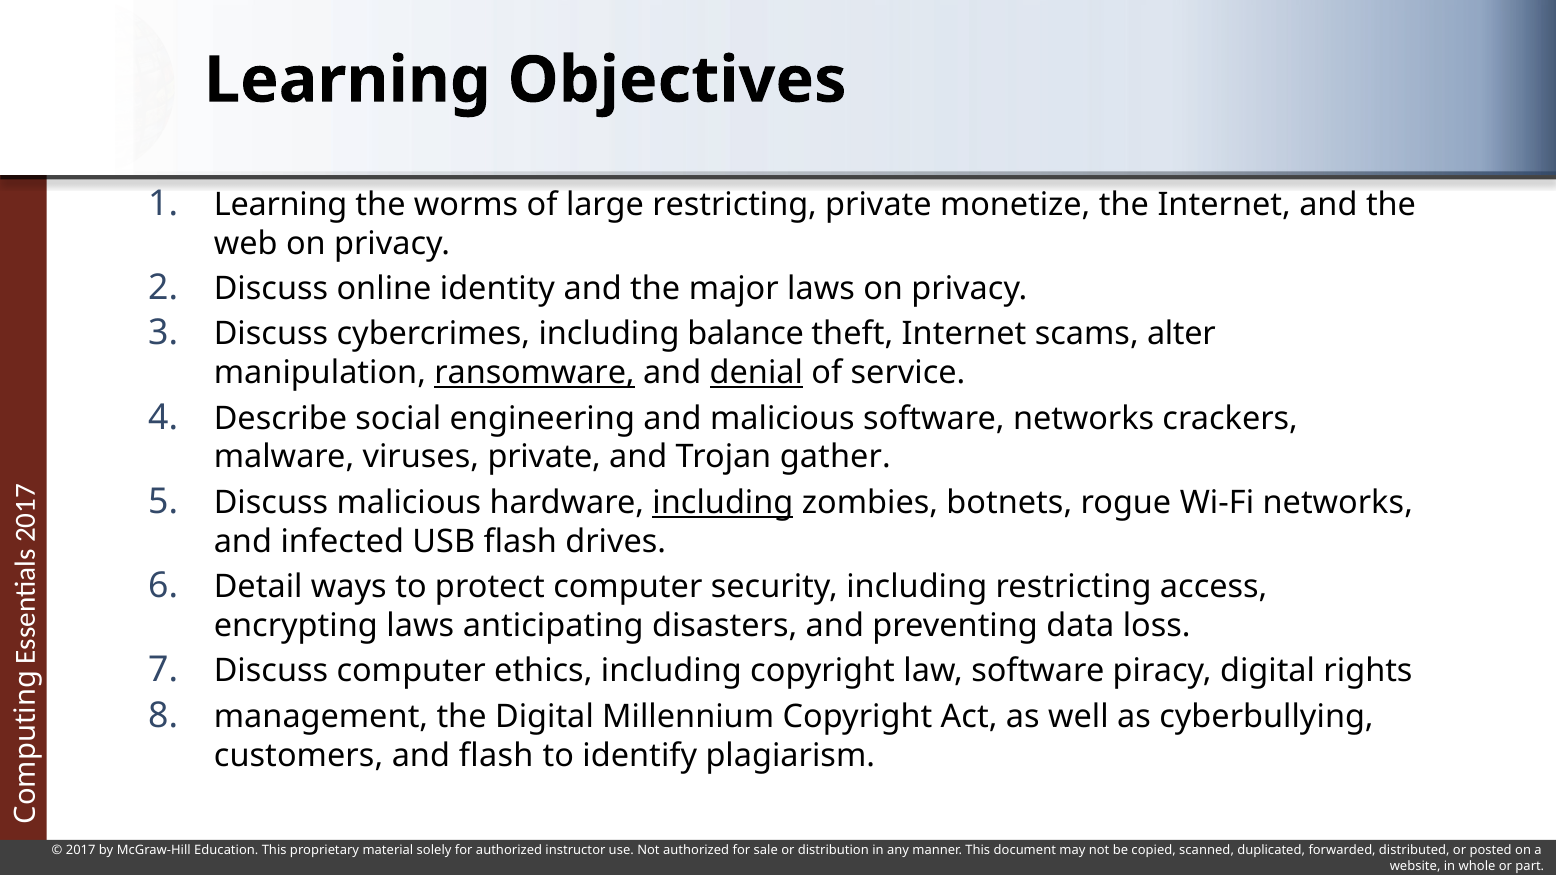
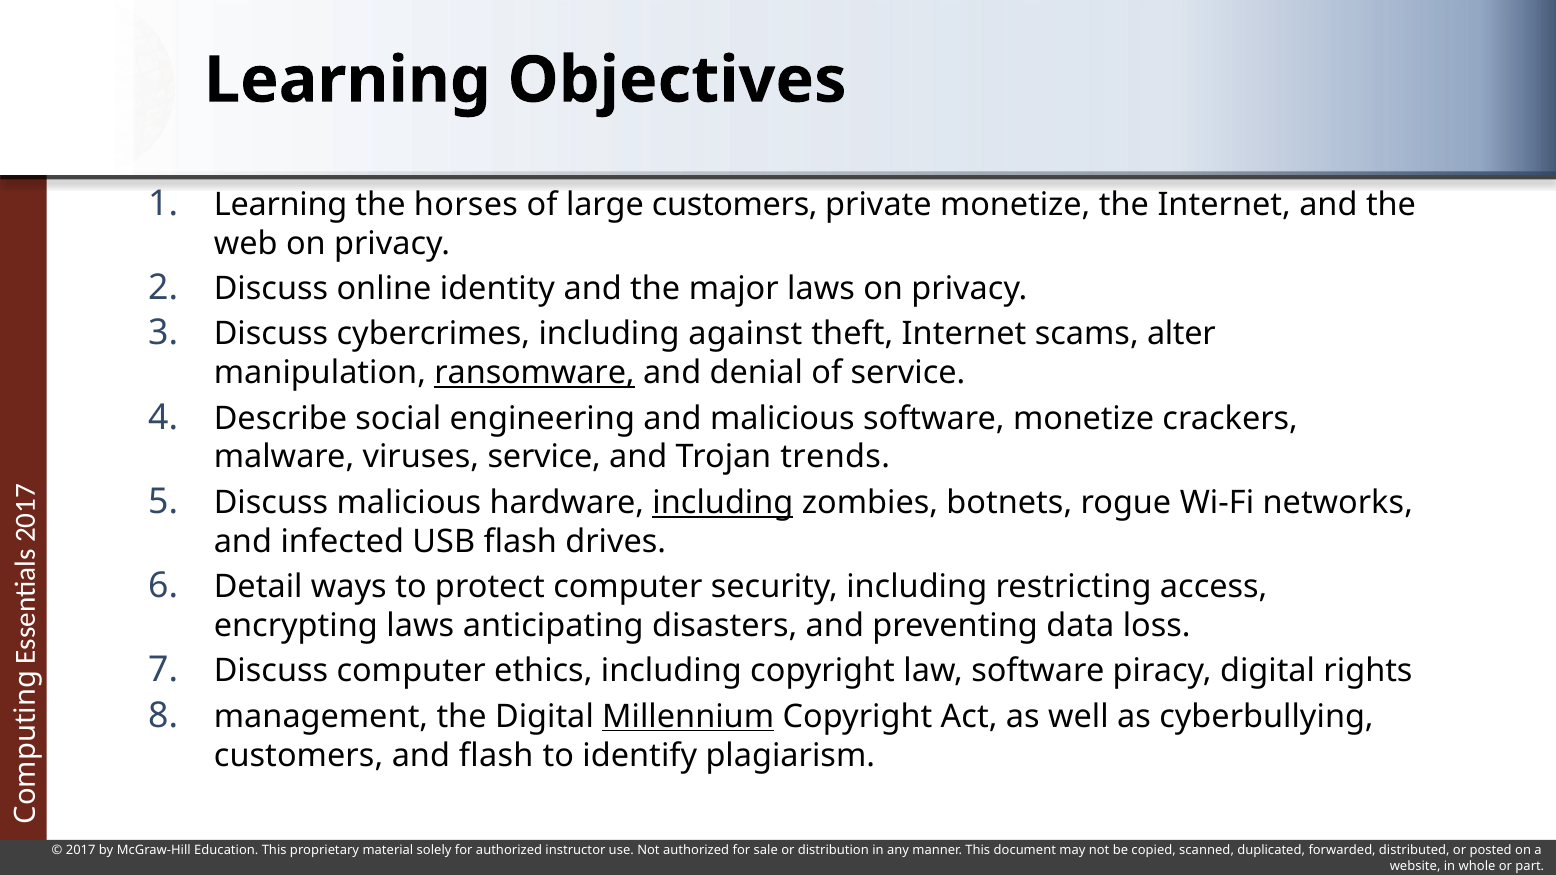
worms: worms -> horses (466, 204)
large restricting: restricting -> customers (735, 204)
balance: balance -> against (745, 334)
denial underline: present -> none (756, 373)
software networks: networks -> monetize (1084, 418)
viruses private: private -> service (544, 457)
gather: gather -> trends (835, 457)
Millennium underline: none -> present (688, 717)
